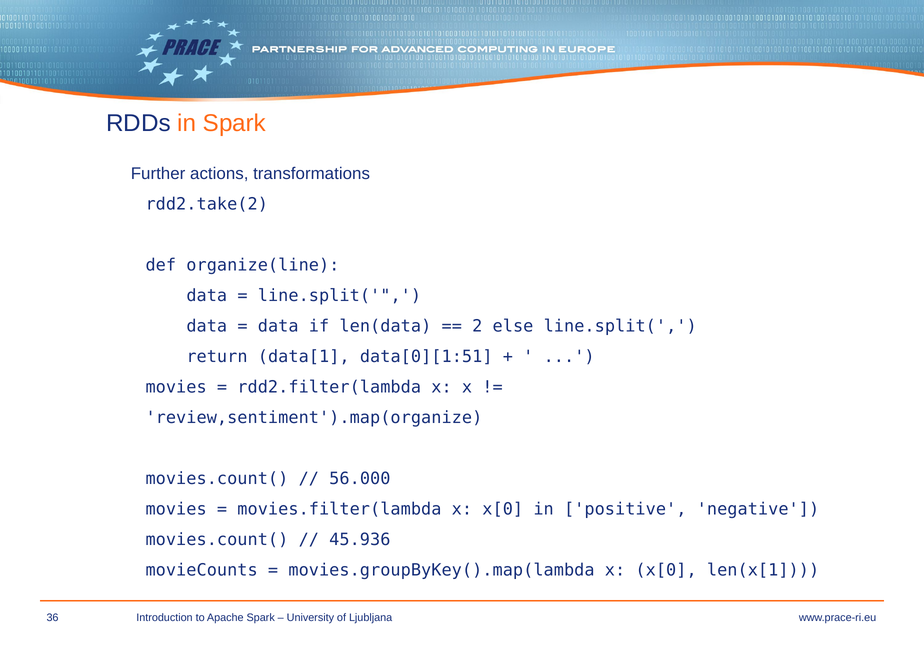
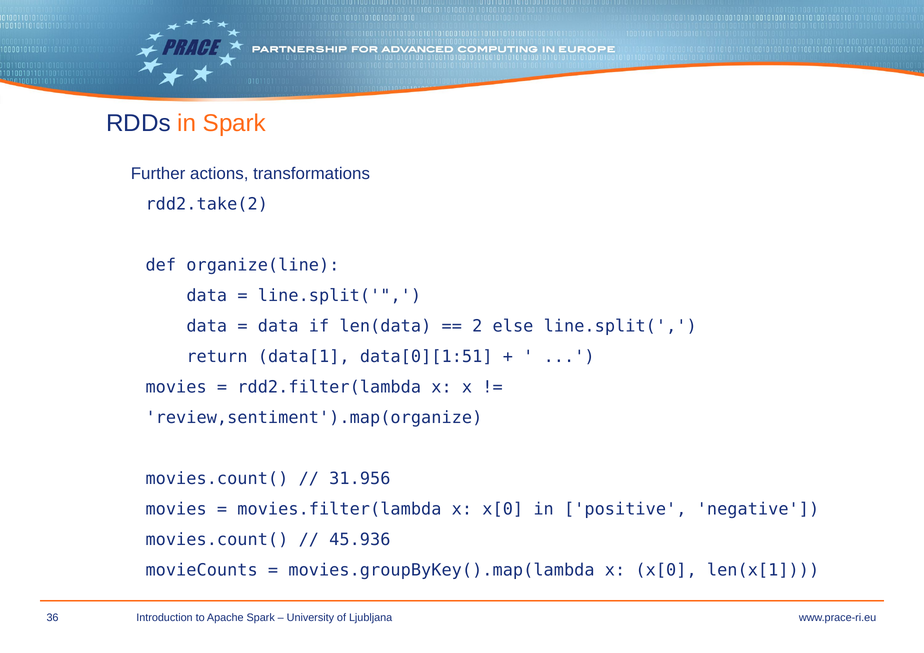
56.000: 56.000 -> 31.956 (360, 479)
